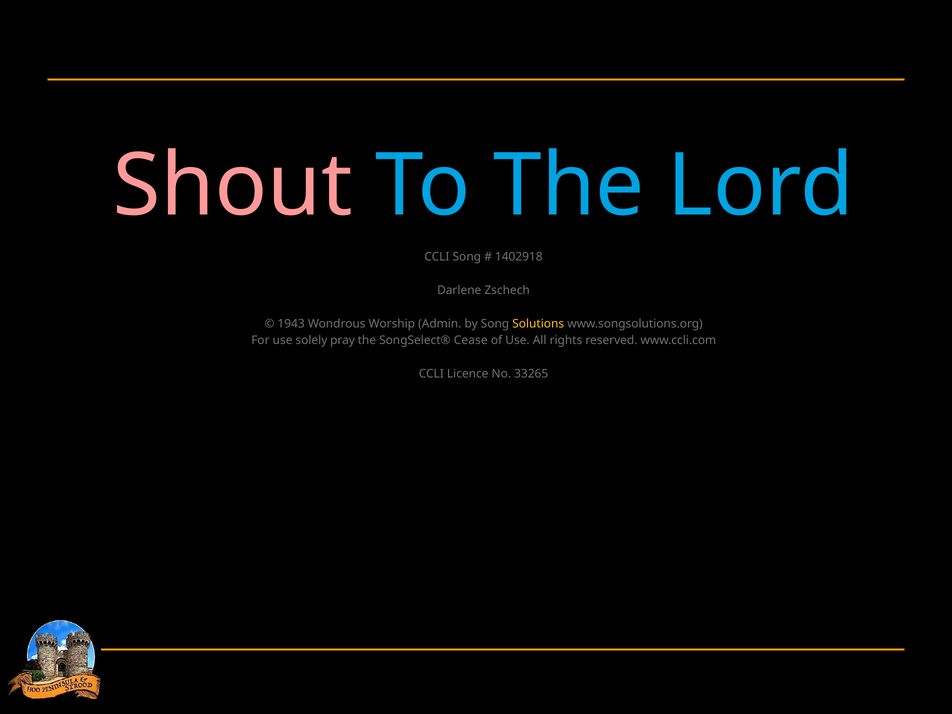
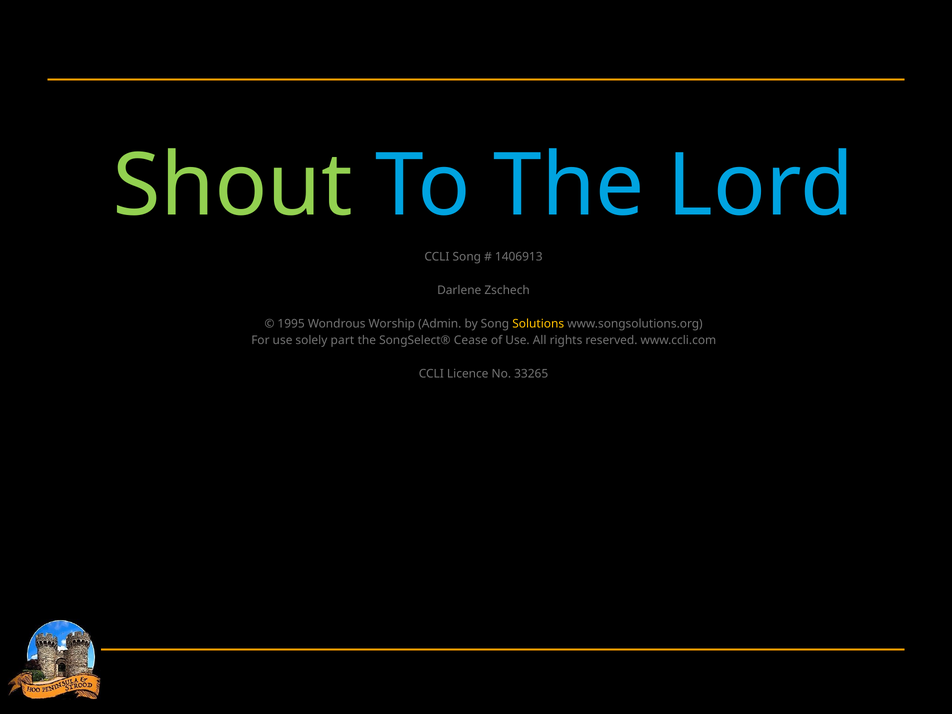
Shout colour: pink -> light green (233, 186)
1402918: 1402918 -> 1406913 (519, 257)
1943: 1943 -> 1995 (291, 324)
pray: pray -> part (342, 341)
